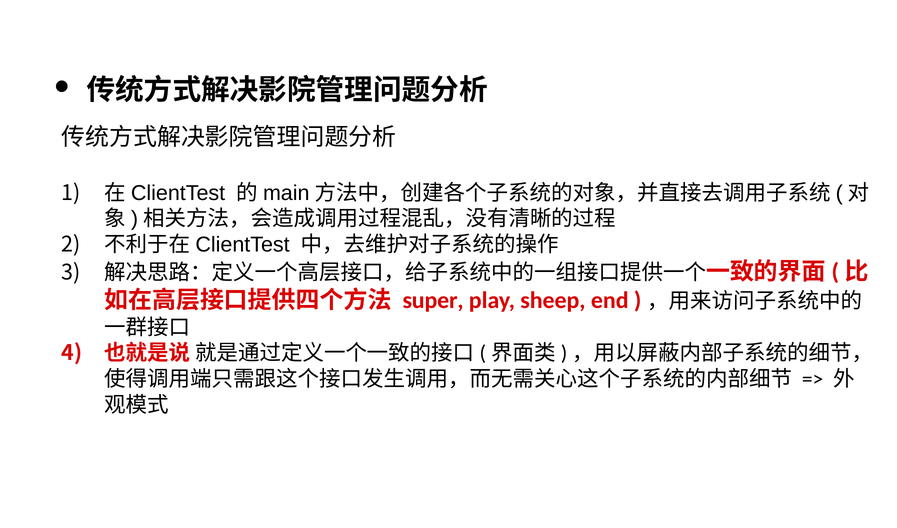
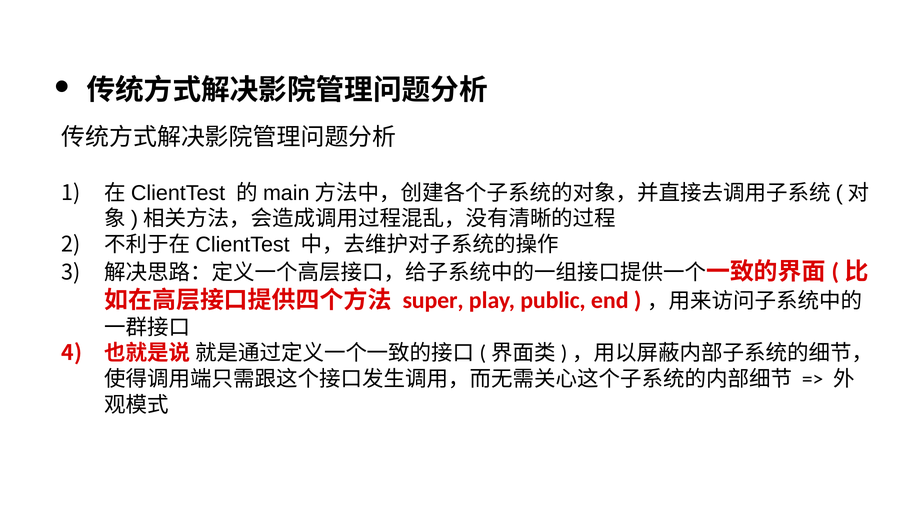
sheep: sheep -> public (553, 301)
